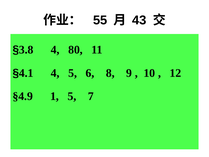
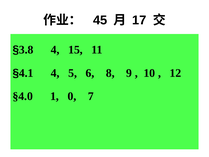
55: 55 -> 45 (100, 20)
43: 43 -> 17 (139, 20)
80: 80 -> 15 (75, 50)
§4.9: §4.9 -> §4.0 (23, 96)
1 5: 5 -> 0 (72, 96)
